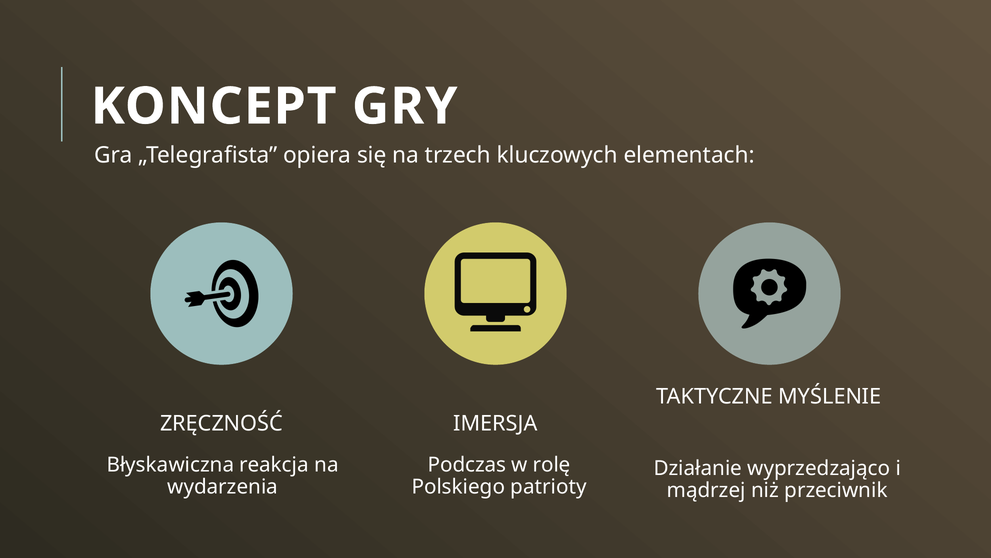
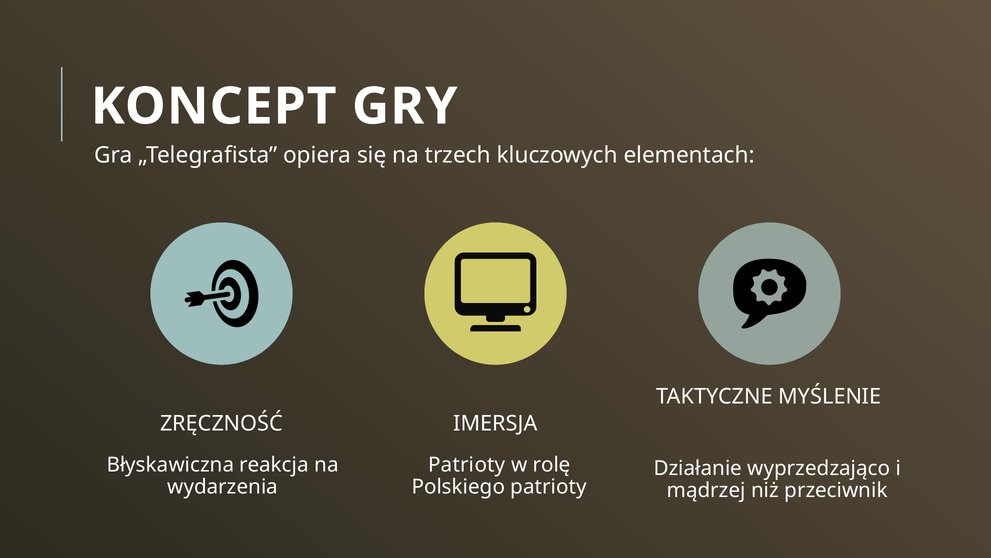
Podczas: Podczas -> Patrioty (467, 464)
